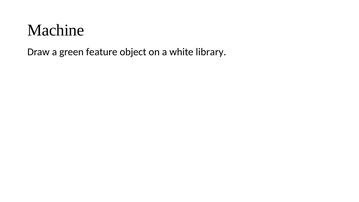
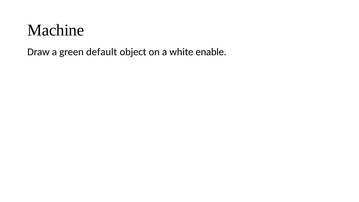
feature: feature -> default (102, 52)
library: library -> enable (211, 52)
